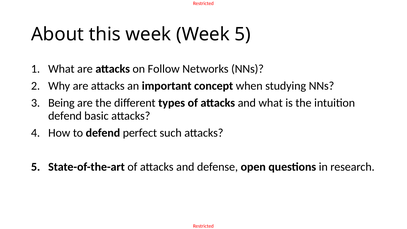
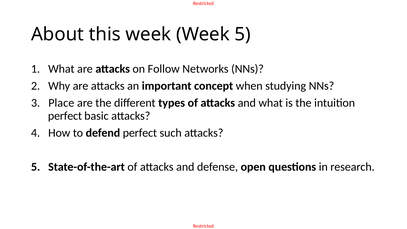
Being: Being -> Place (61, 103)
defend: defend -> perfect (65, 116)
